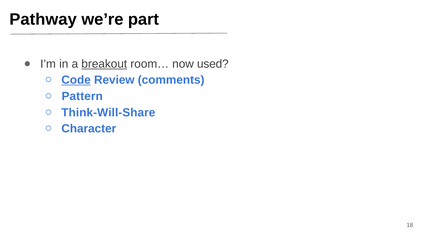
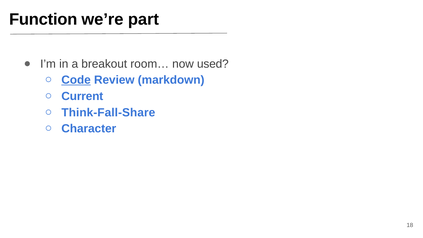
Pathway: Pathway -> Function (43, 19)
breakout underline: present -> none (104, 64)
comments: comments -> markdown (171, 80)
Pattern: Pattern -> Current (82, 96)
Think-Will-Share: Think-Will-Share -> Think-Fall-Share (108, 112)
